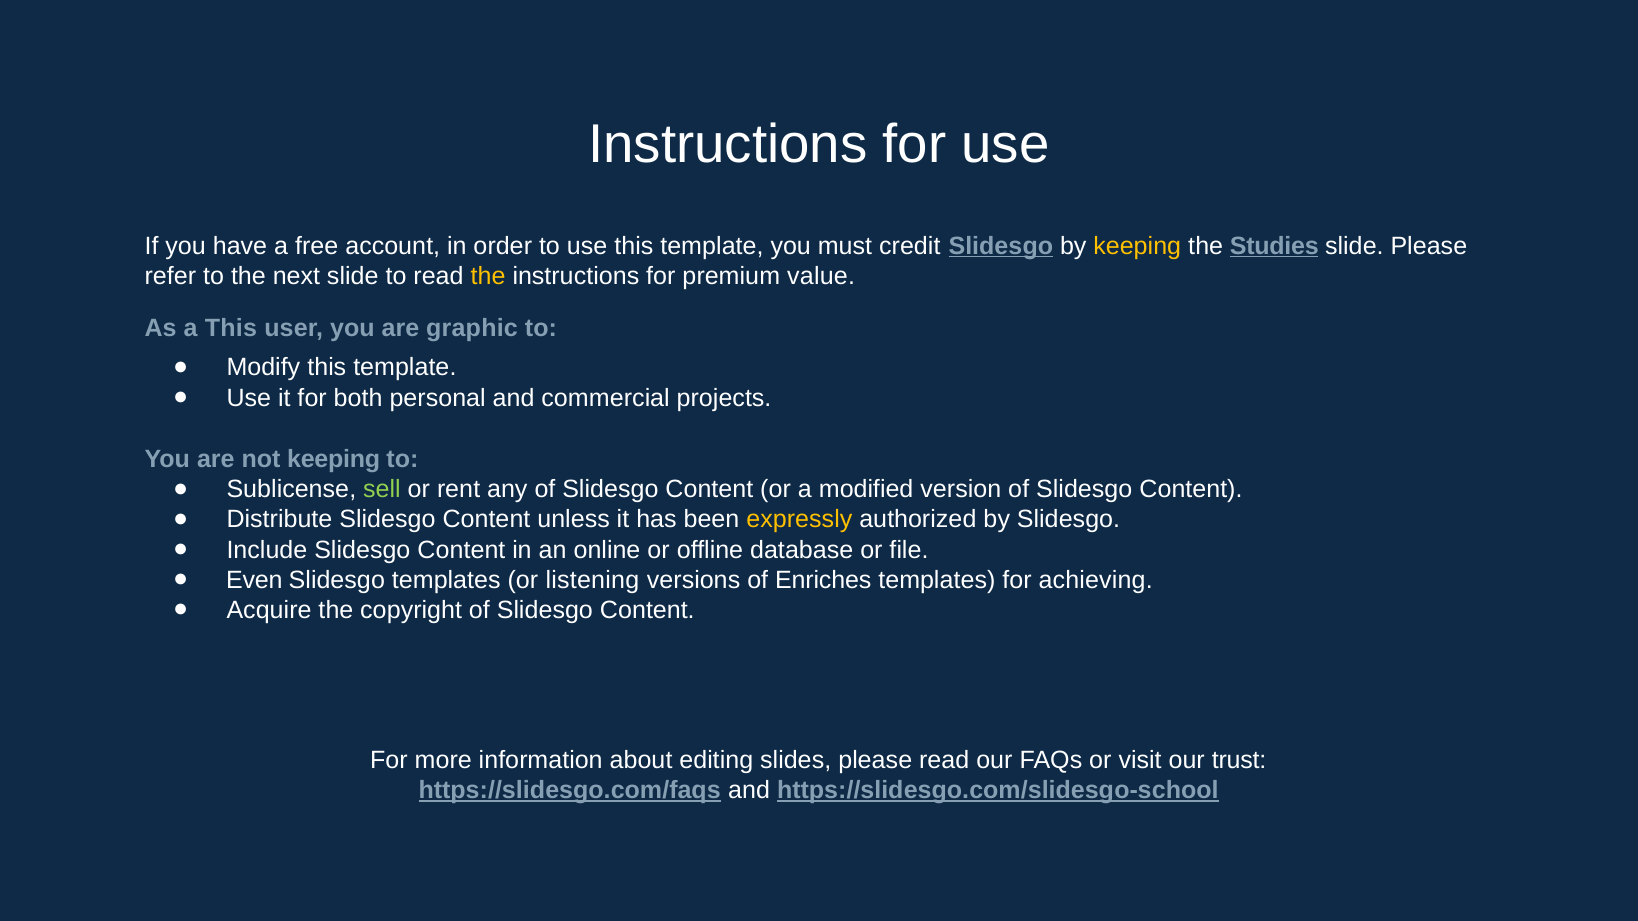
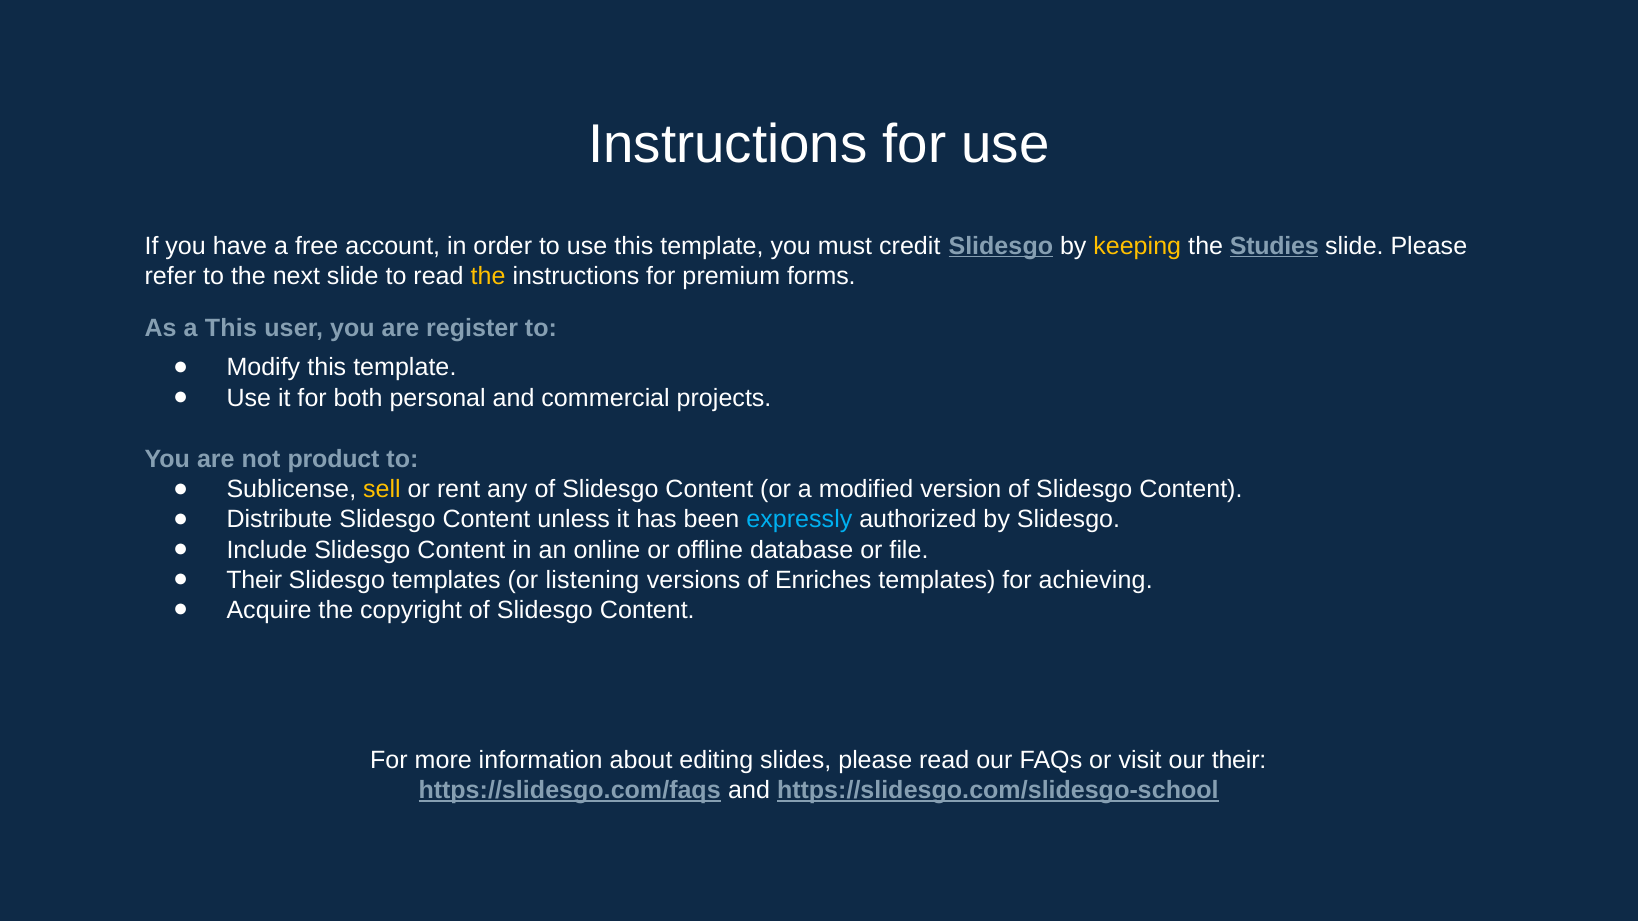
value: value -> forms (821, 276)
graphic: graphic -> register (472, 329)
not keeping: keeping -> product (334, 460)
sell colour: light green -> yellow (382, 490)
expressly colour: yellow -> light blue (799, 520)
Even: Even -> Their (254, 580)
our trust: trust -> their (1239, 760)
